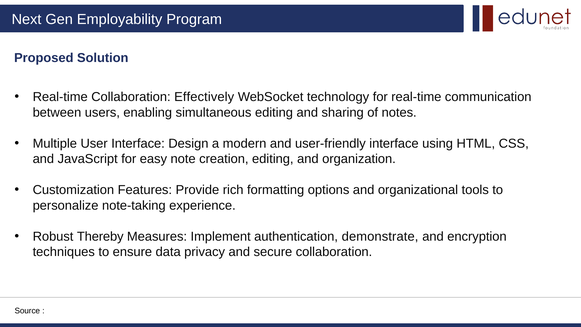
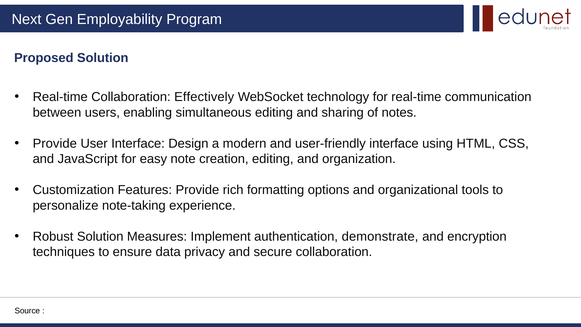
Multiple: Multiple -> Provide (55, 143)
Robust Thereby: Thereby -> Solution (100, 236)
